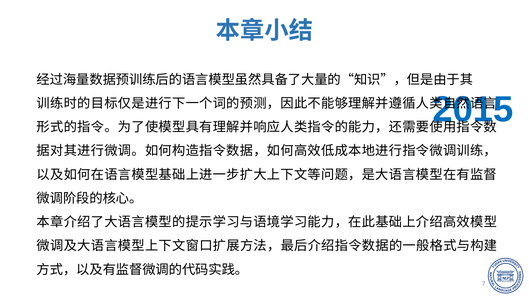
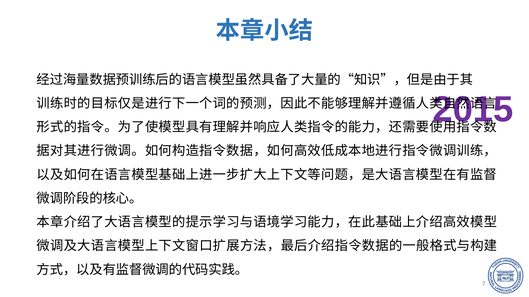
2015 colour: blue -> purple (473, 110)
